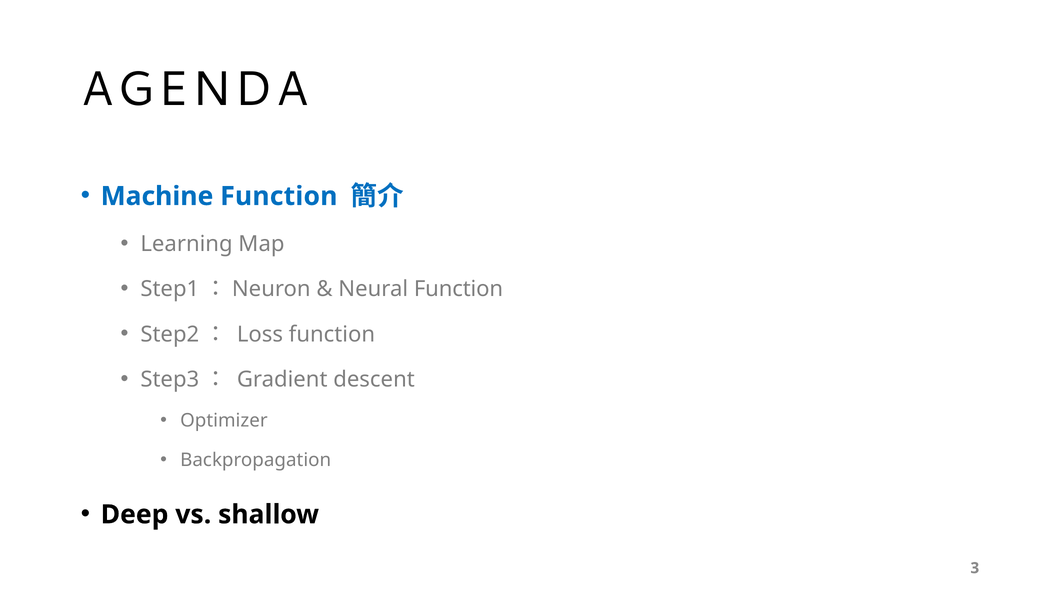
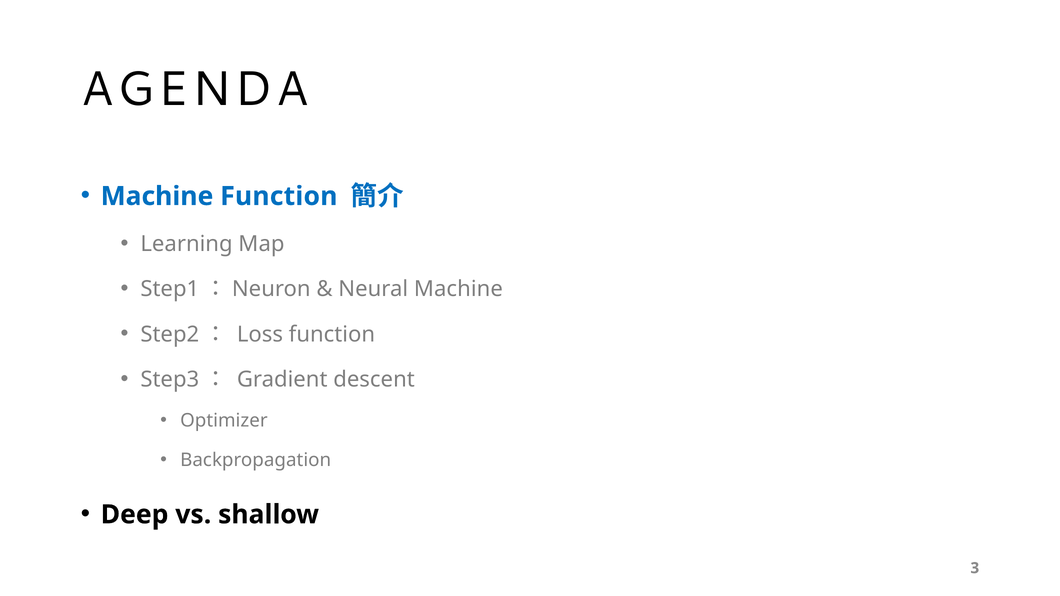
Neural Function: Function -> Machine (458, 289)
